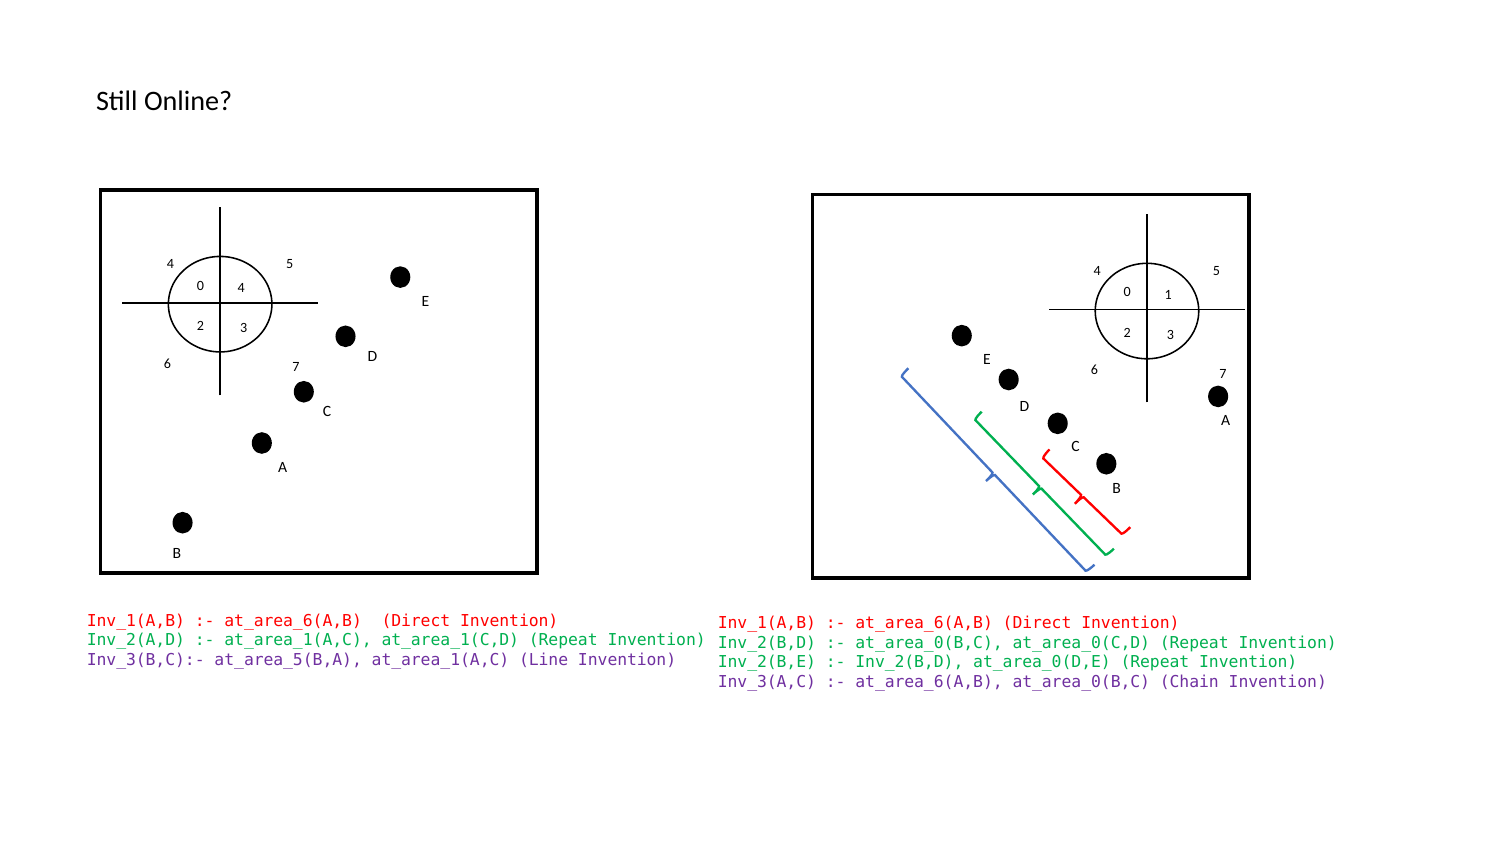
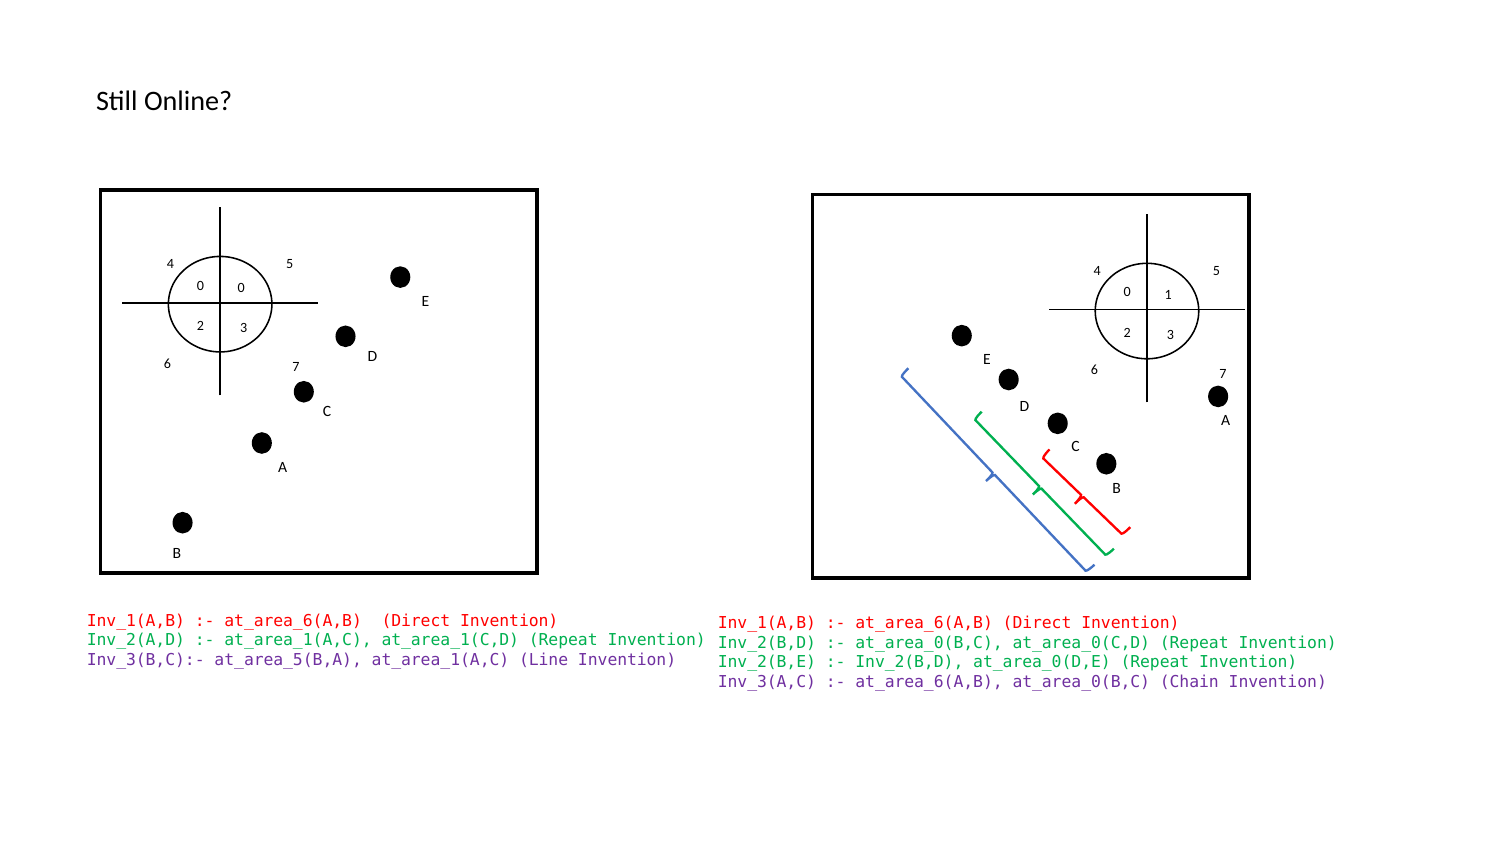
0 4: 4 -> 0 (241, 288)
